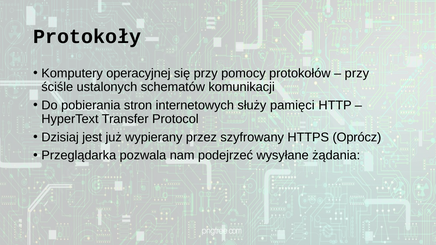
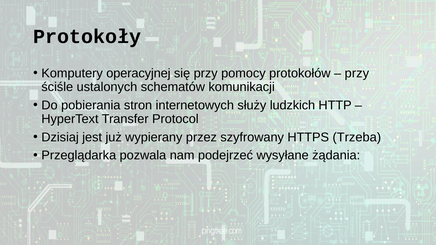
pamięci: pamięci -> ludzkich (292, 105)
Oprócz: Oprócz -> Trzeba (357, 137)
